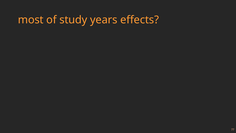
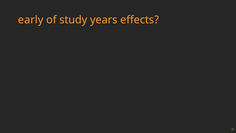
most: most -> early (31, 20)
